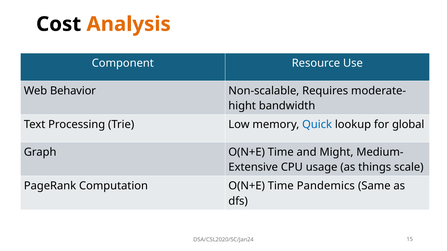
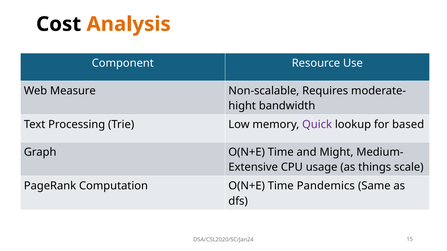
Behavior: Behavior -> Measure (73, 91)
Quick colour: blue -> purple (317, 125)
global: global -> based (408, 125)
